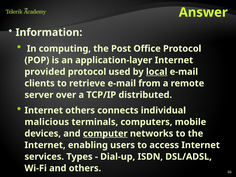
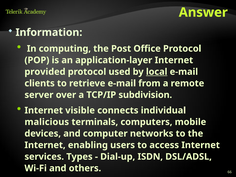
distributed: distributed -> subdivision (145, 95)
Internet others: others -> visible (80, 110)
computer underline: present -> none (105, 134)
